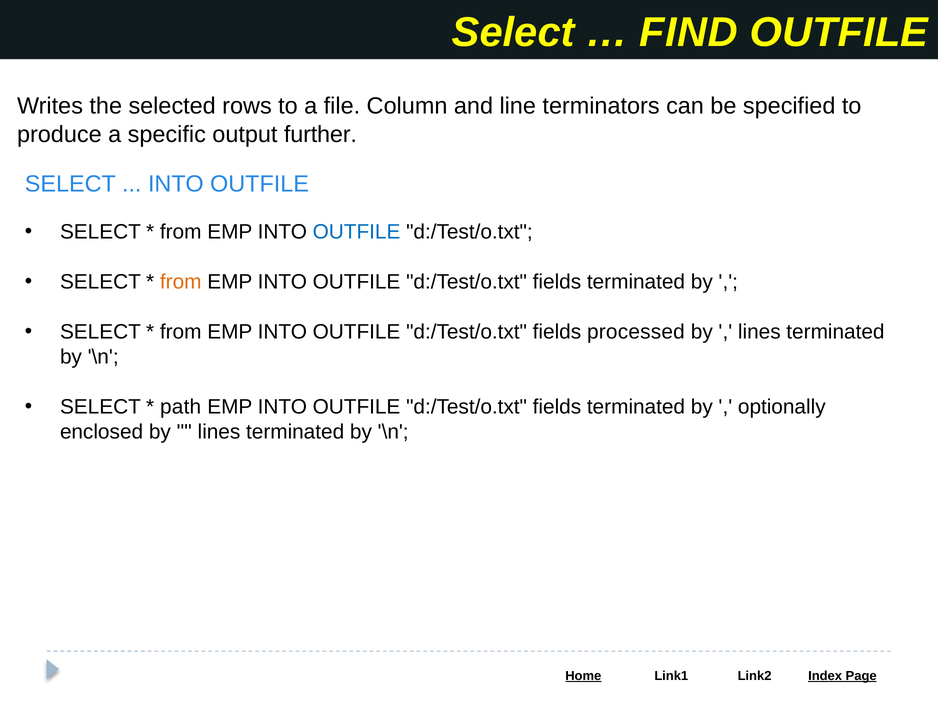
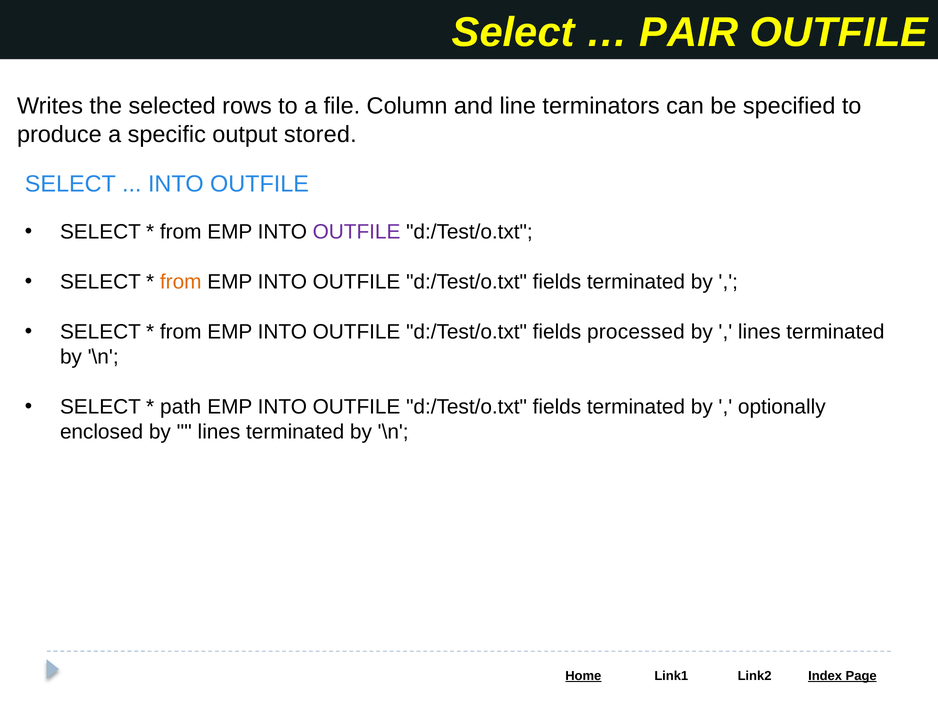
FIND: FIND -> PAIR (689, 33)
further: further -> stored (320, 134)
OUTFILE colour: blue -> purple (357, 232)
